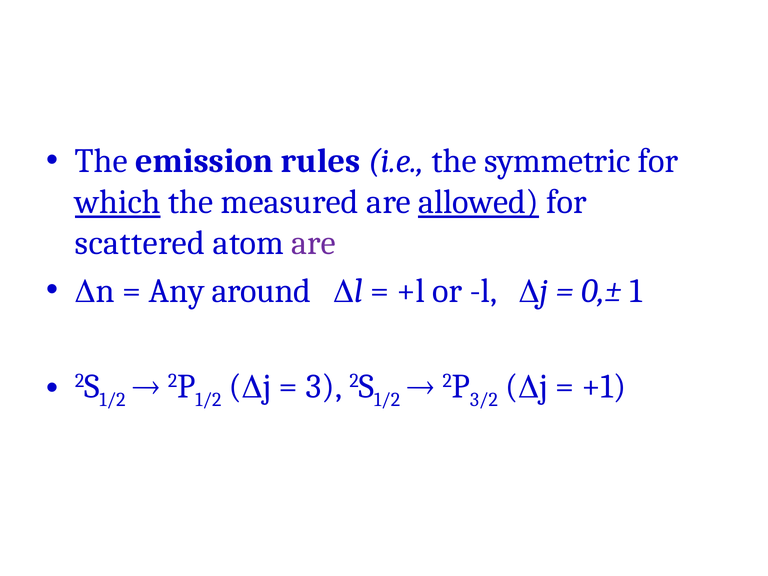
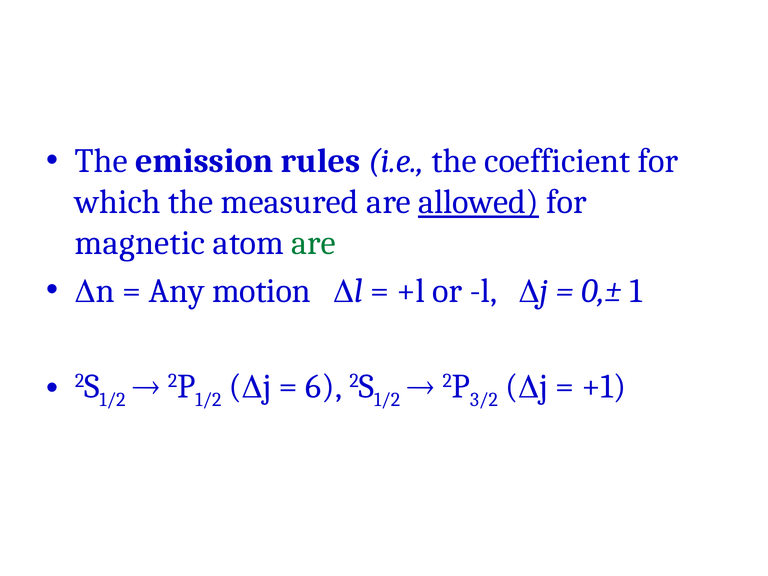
symmetric: symmetric -> coefficient (557, 161)
which underline: present -> none (118, 202)
scattered: scattered -> magnetic (140, 243)
are colour: purple -> green (314, 243)
around: around -> motion (261, 291)
3: 3 -> 6 (324, 386)
